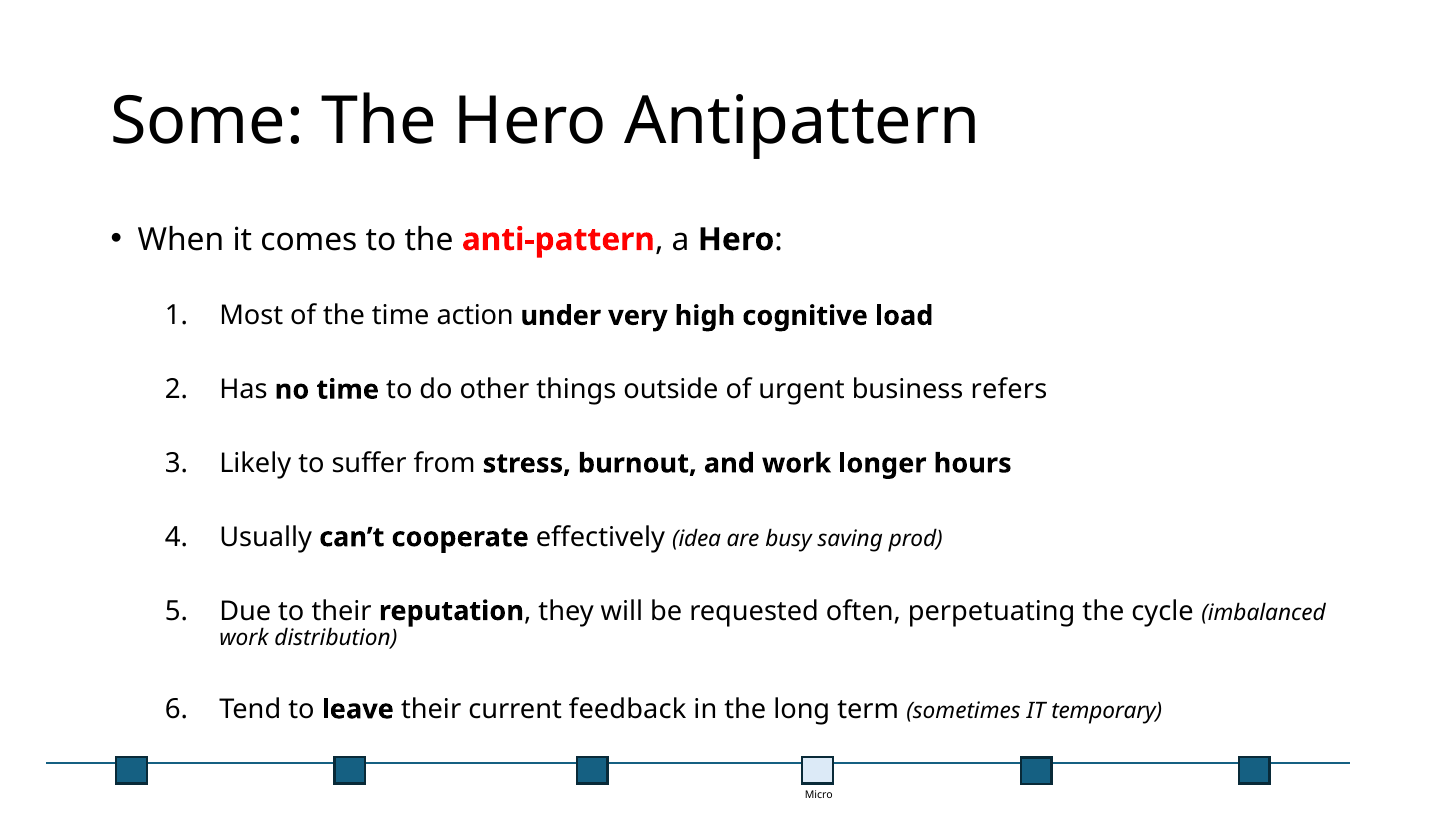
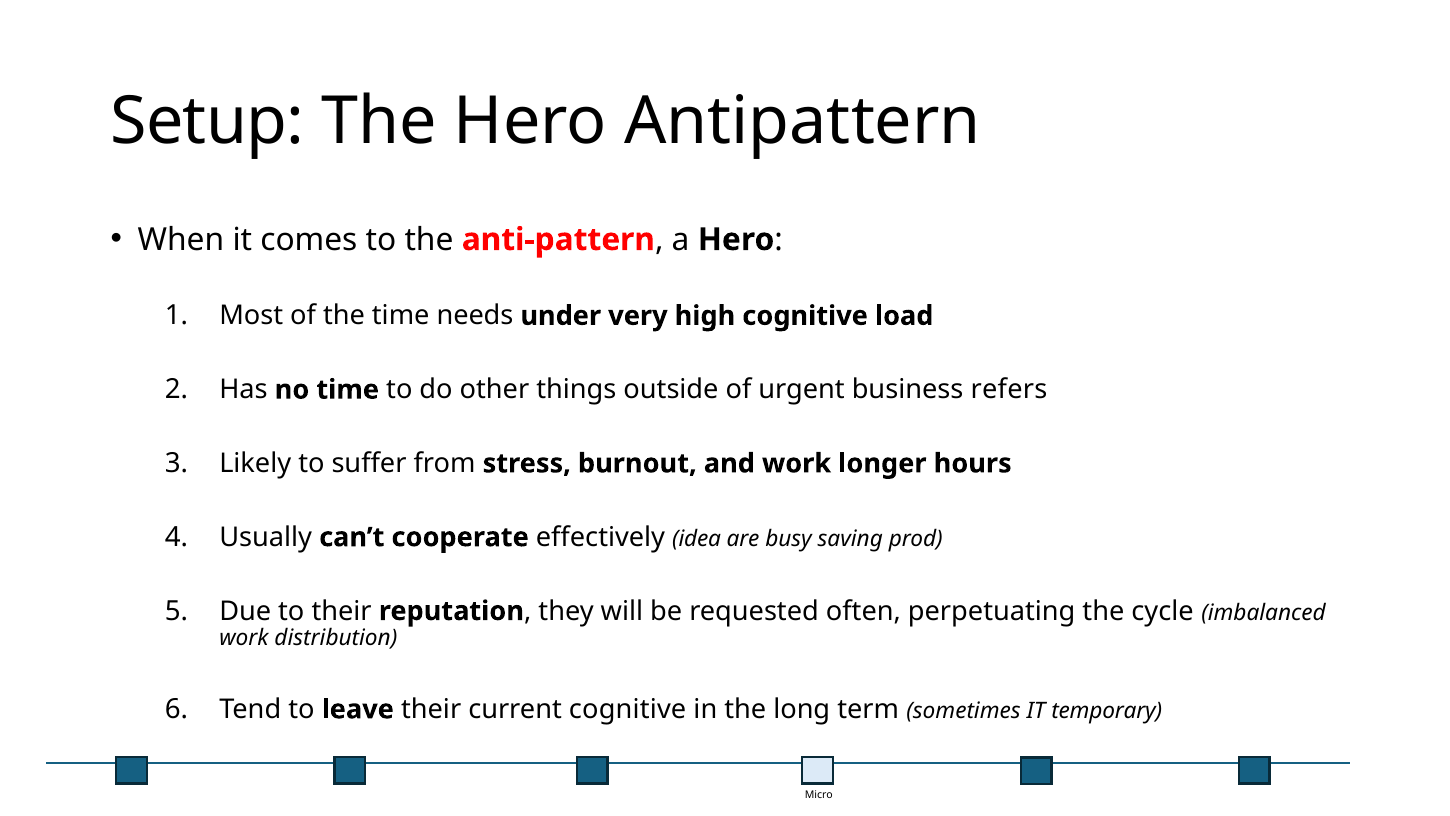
Some: Some -> Setup (208, 122)
action: action -> needs (475, 316)
current feedback: feedback -> cognitive (628, 709)
